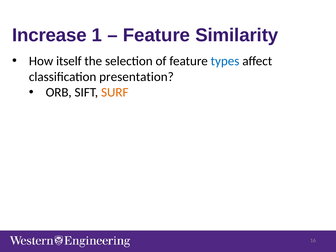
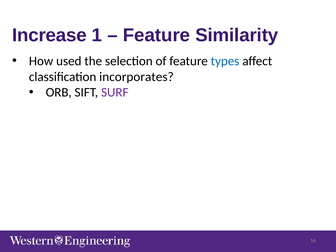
itself: itself -> used (69, 61)
presentation: presentation -> incorporates (136, 77)
SURF colour: orange -> purple (115, 92)
